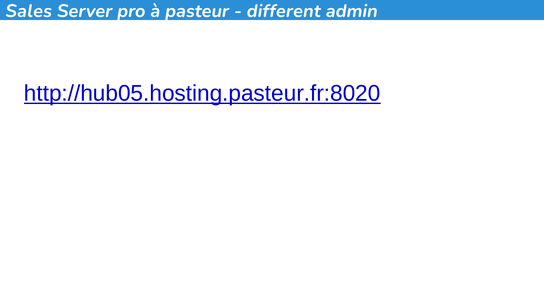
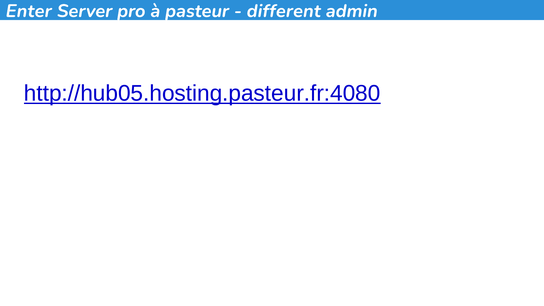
Sales: Sales -> Enter (29, 11)
http://hub05.hosting.pasteur.fr:8020: http://hub05.hosting.pasteur.fr:8020 -> http://hub05.hosting.pasteur.fr:4080 (202, 93)
